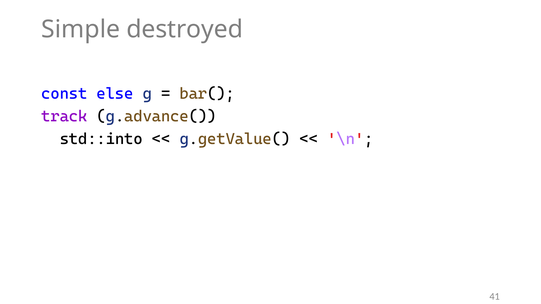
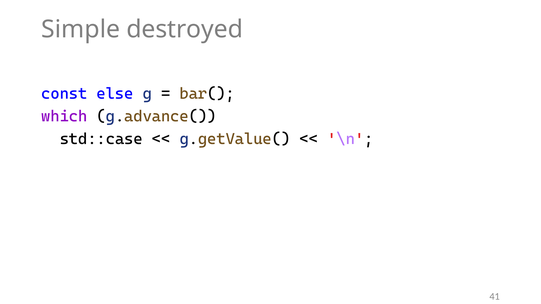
track: track -> which (64, 116)
std::into: std::into -> std::case (101, 139)
